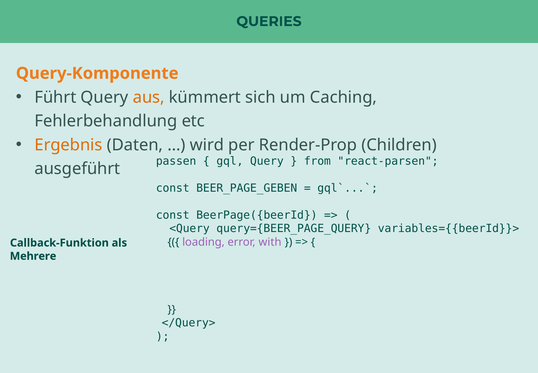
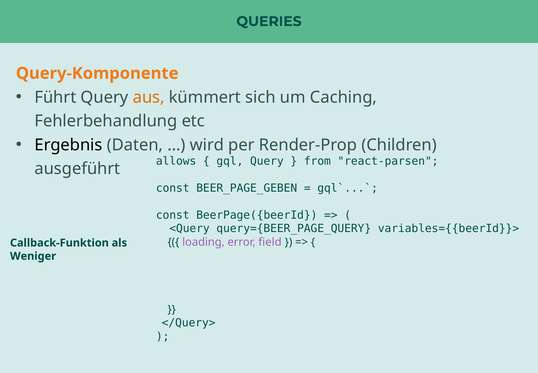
Ergebnis colour: orange -> black (69, 145)
passen: passen -> allows (176, 161)
with: with -> field (270, 242)
Mehrere: Mehrere -> Weniger (33, 256)
